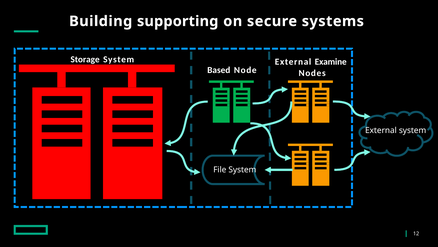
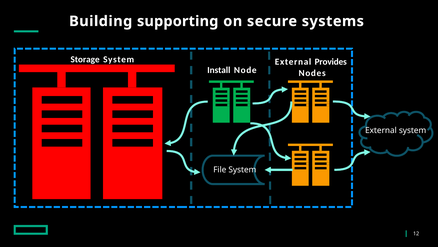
Examine: Examine -> Provides (331, 62)
Based: Based -> Install (219, 70)
